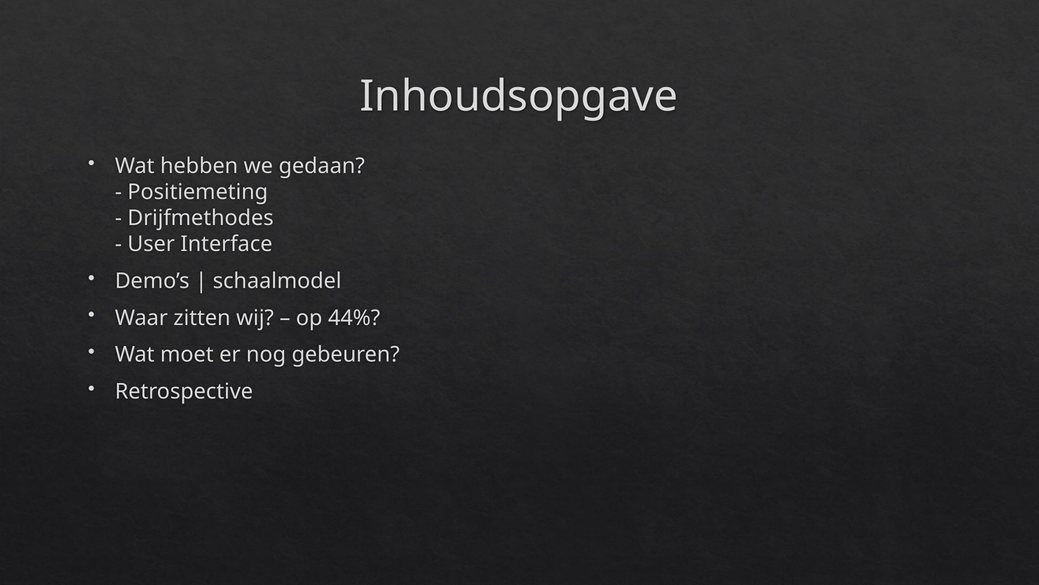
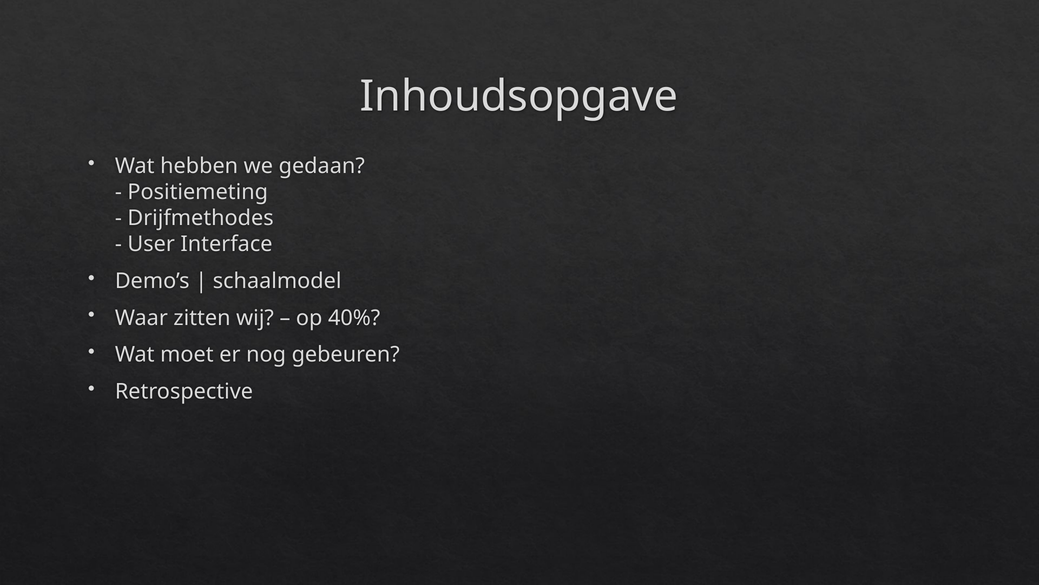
44%: 44% -> 40% (354, 318)
